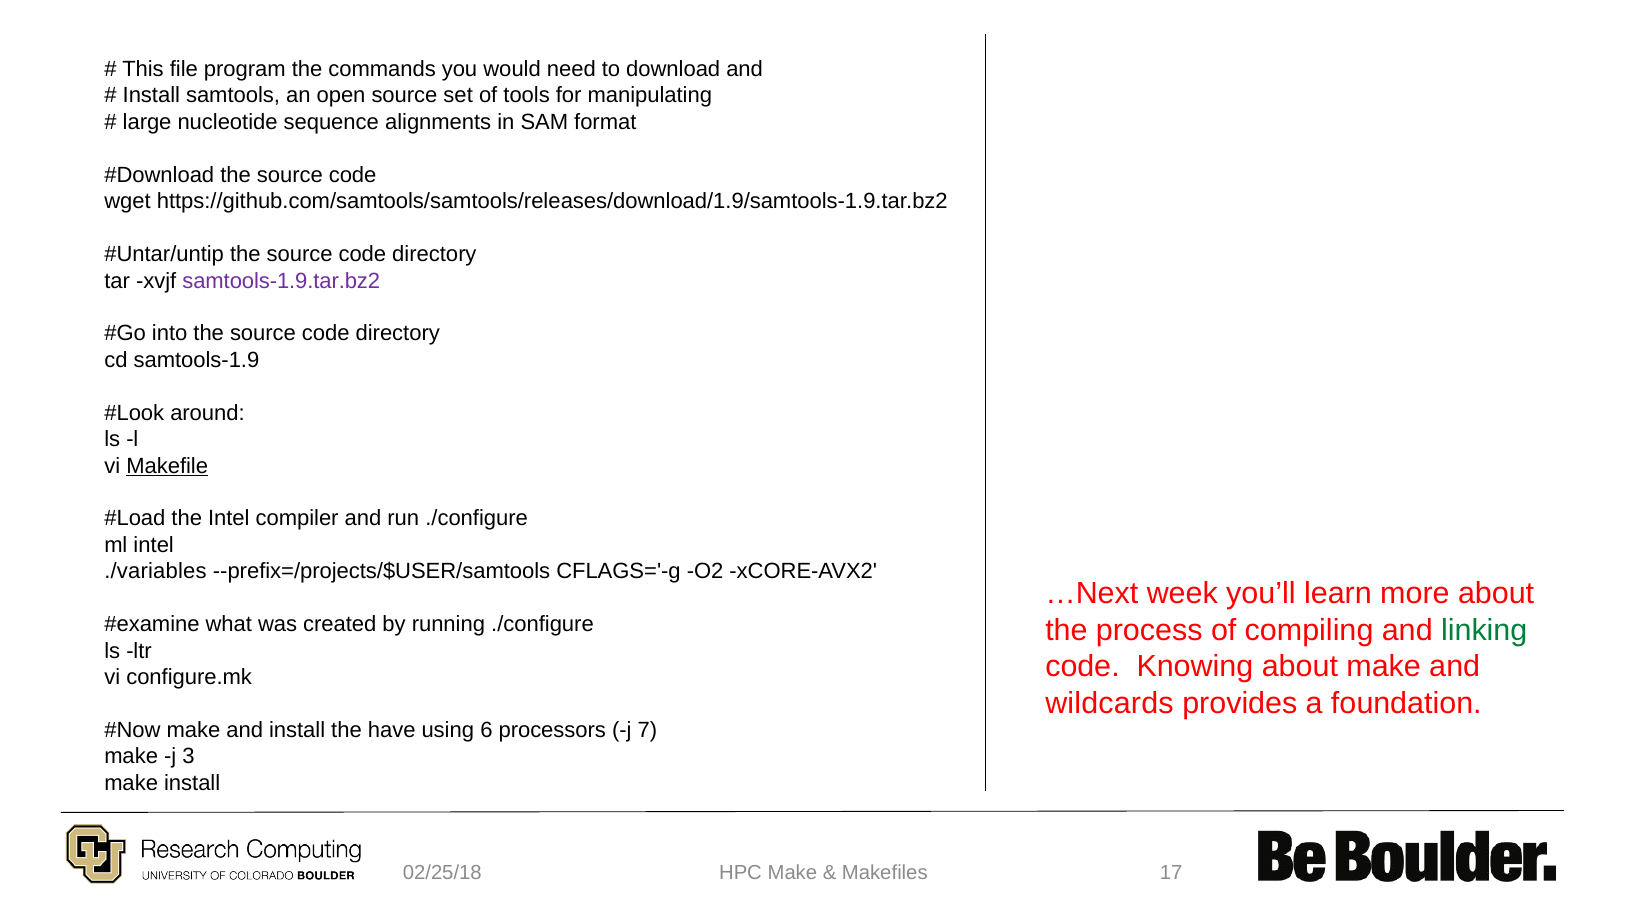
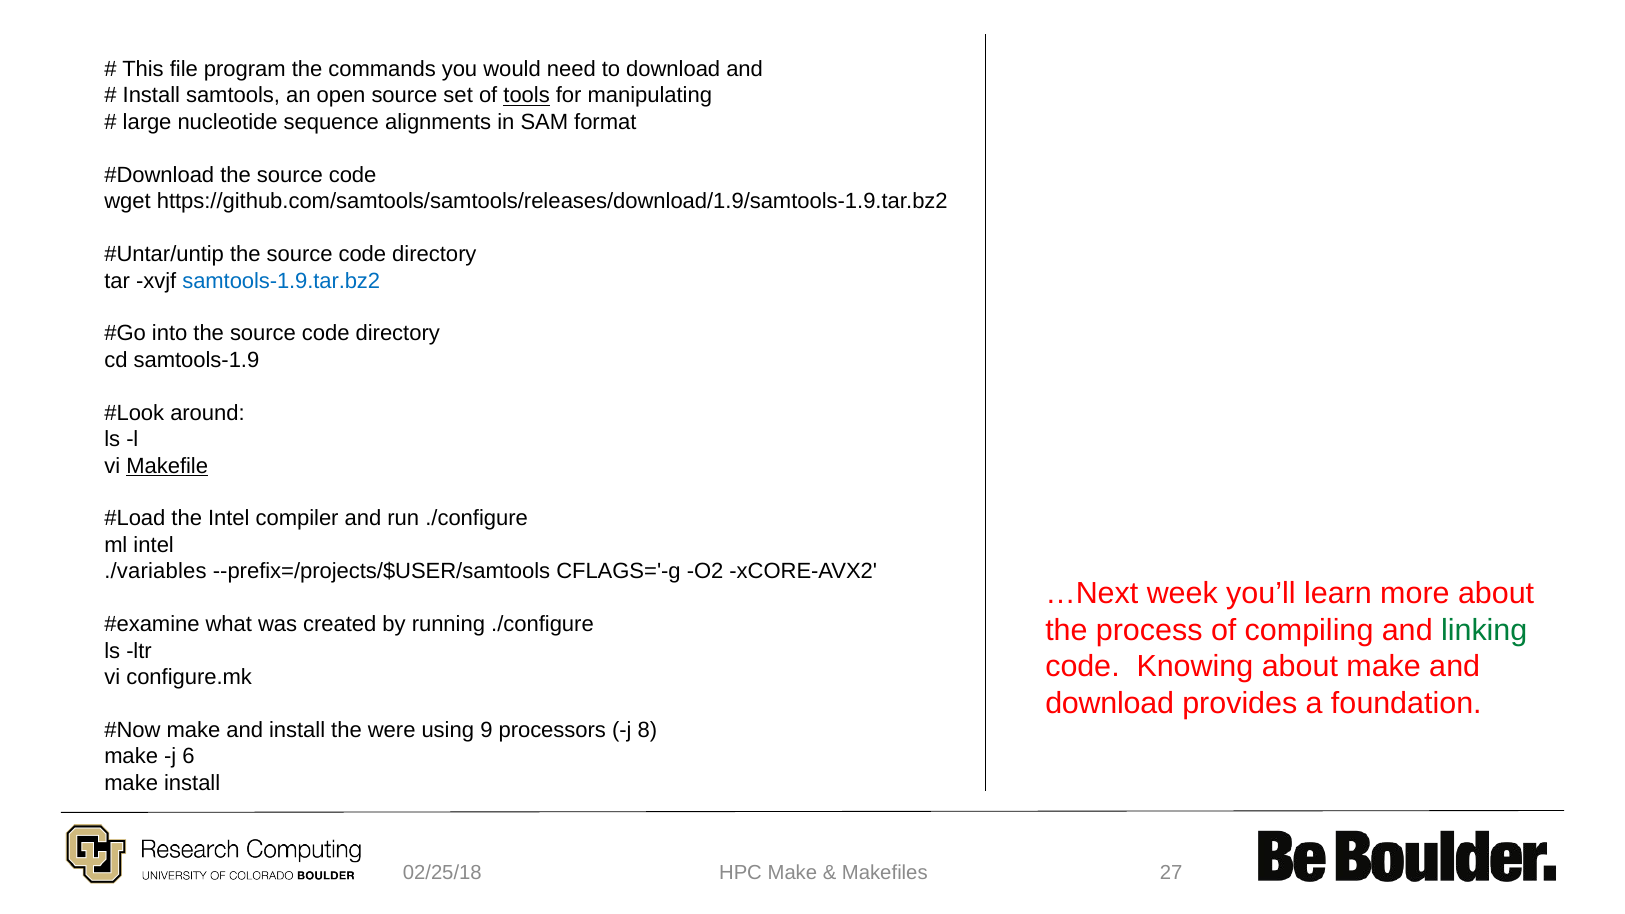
tools underline: none -> present (527, 96)
samtools-1.9.tar.bz2 colour: purple -> blue (281, 281)
wildcards: wildcards -> download (1110, 703)
have: have -> were (392, 730)
6: 6 -> 9 (486, 730)
7: 7 -> 8 (647, 730)
3: 3 -> 6 (189, 757)
17: 17 -> 27 (1171, 873)
